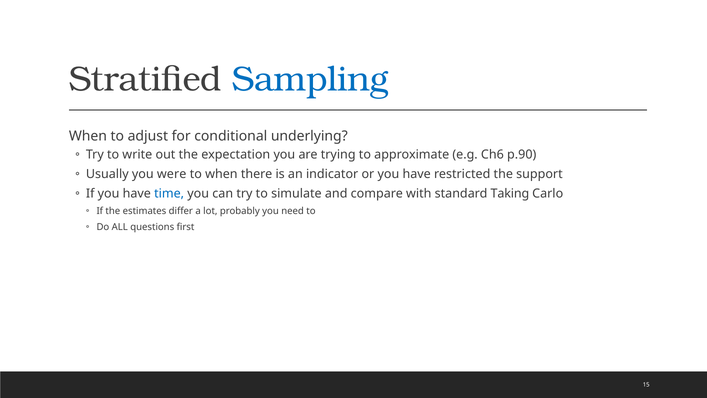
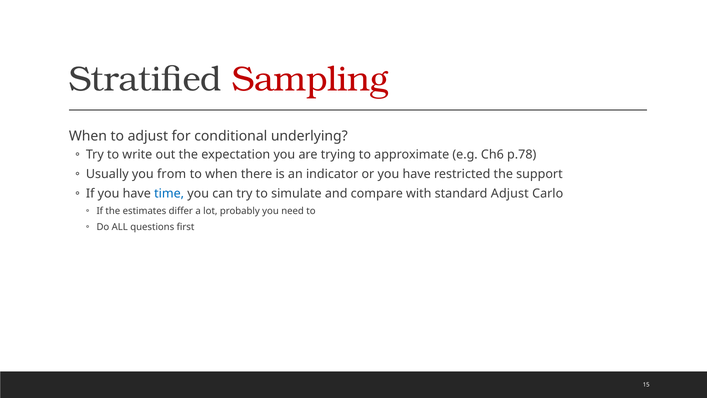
Sampling colour: blue -> red (310, 79)
p.90: p.90 -> p.78 (522, 155)
were: were -> from (172, 174)
standard Taking: Taking -> Adjust (510, 194)
